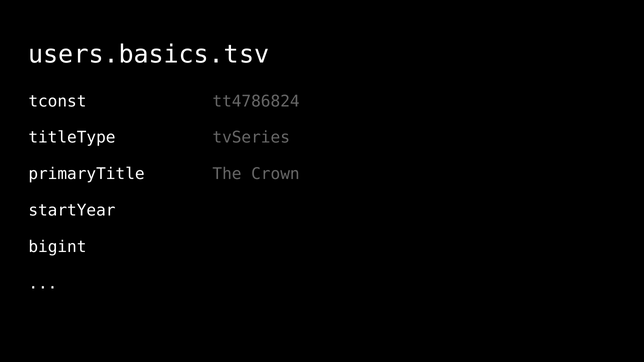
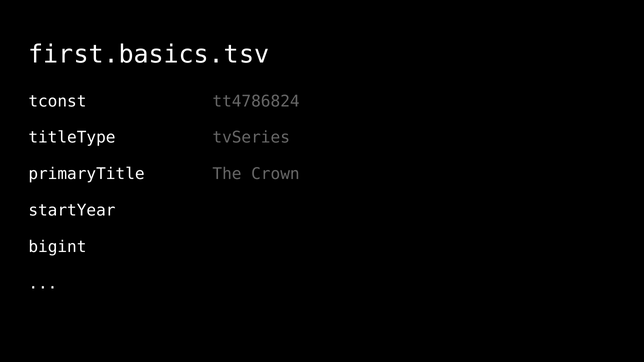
users.basics.tsv: users.basics.tsv -> first.basics.tsv (149, 55)
